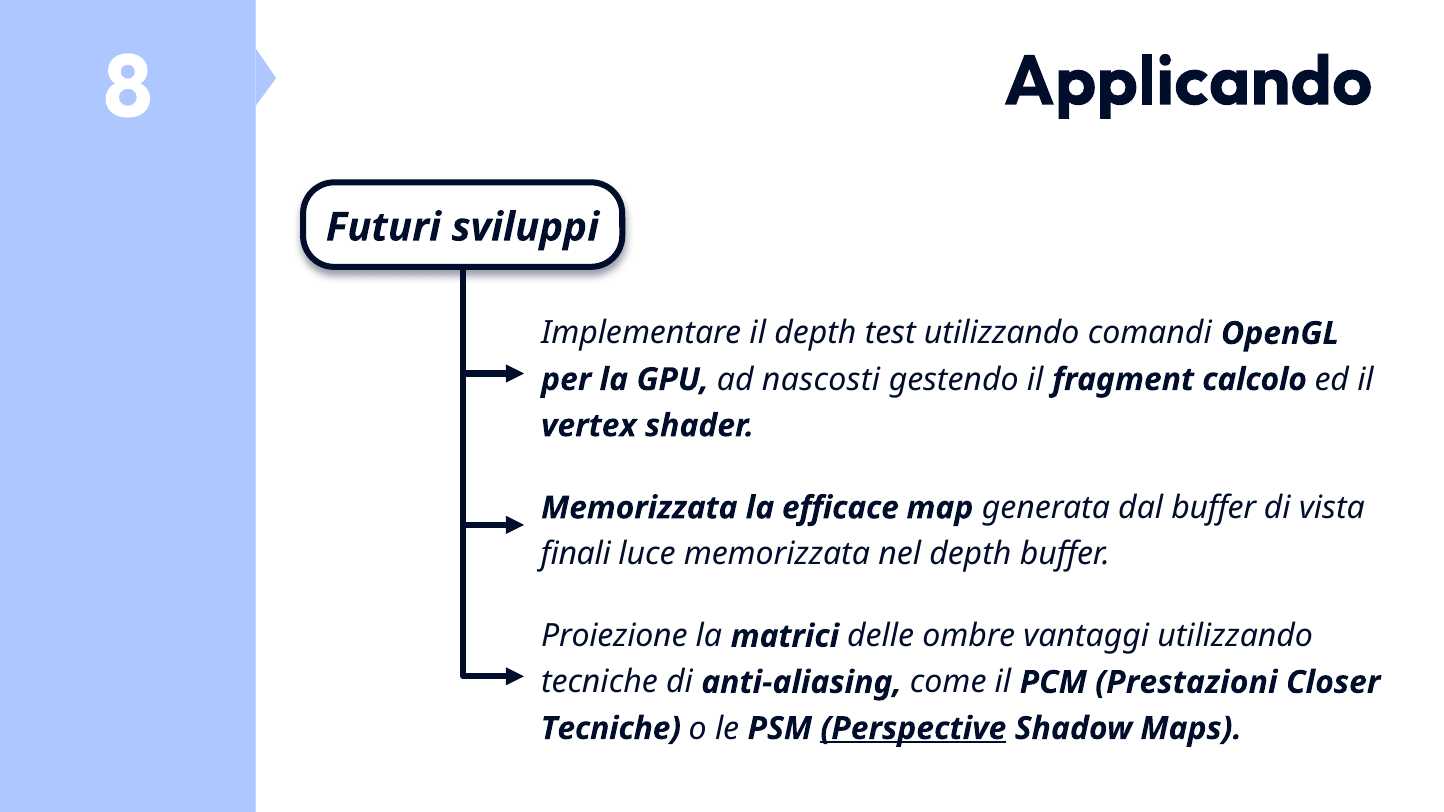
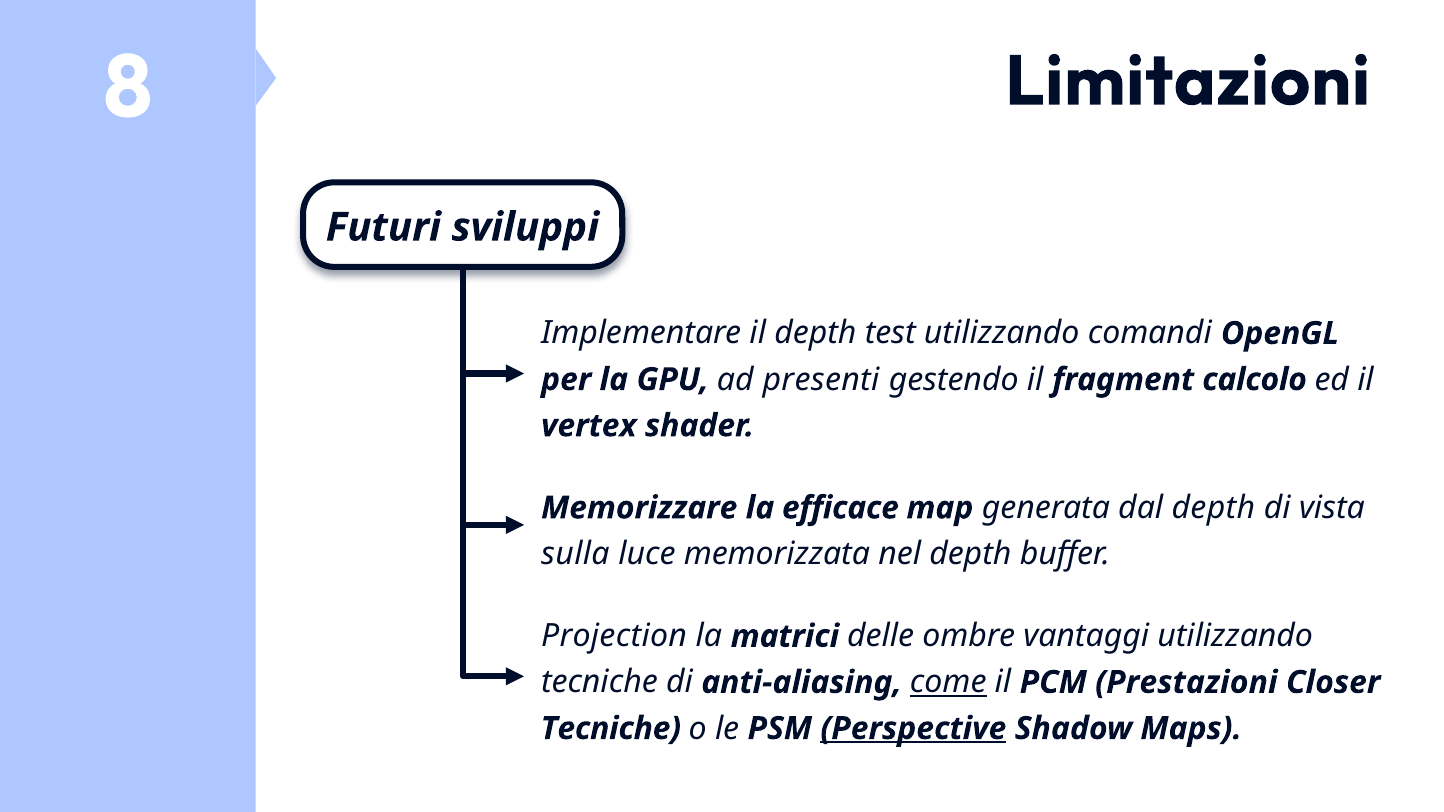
Applicando: Applicando -> Limitazioni (1188, 81)
nascosti: nascosti -> presenti (821, 380)
Memorizzata: Memorizzata -> Memorizzare (639, 508)
dal buffer: buffer -> depth (1213, 508)
finali: finali -> sulla (575, 554)
Proiezione: Proiezione -> Projection (614, 636)
come underline: none -> present (948, 683)
